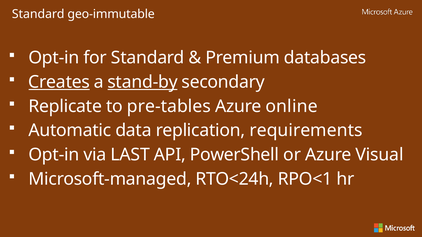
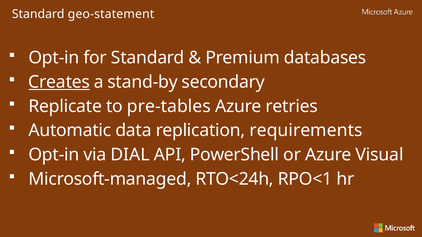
geo-immutable: geo-immutable -> geo-statement (111, 14)
stand-by underline: present -> none (143, 82)
online: online -> retries (292, 106)
LAST: LAST -> DIAL (130, 155)
